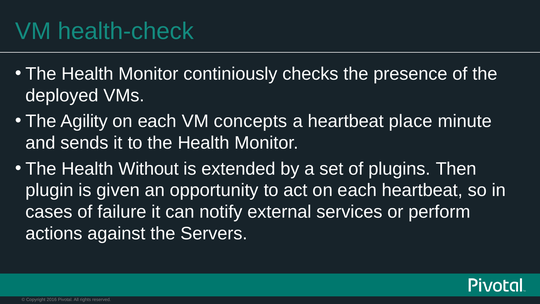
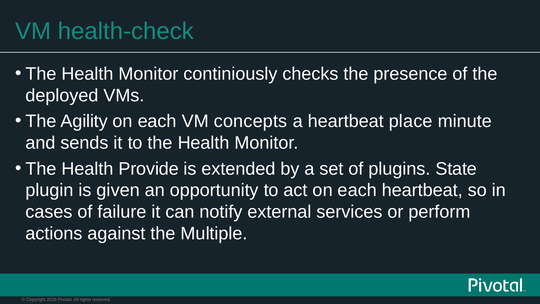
Without: Without -> Provide (149, 169)
Then: Then -> State (456, 169)
Servers: Servers -> Multiple (214, 233)
